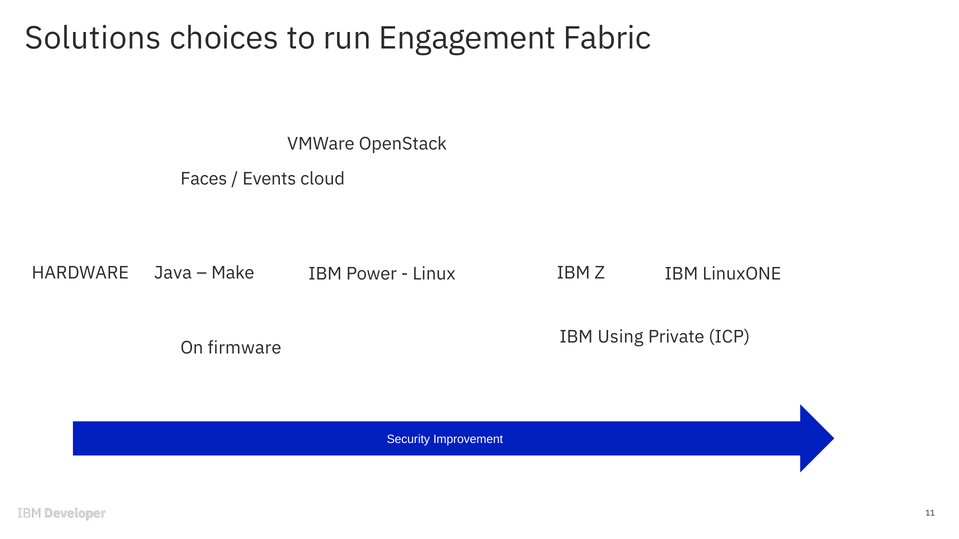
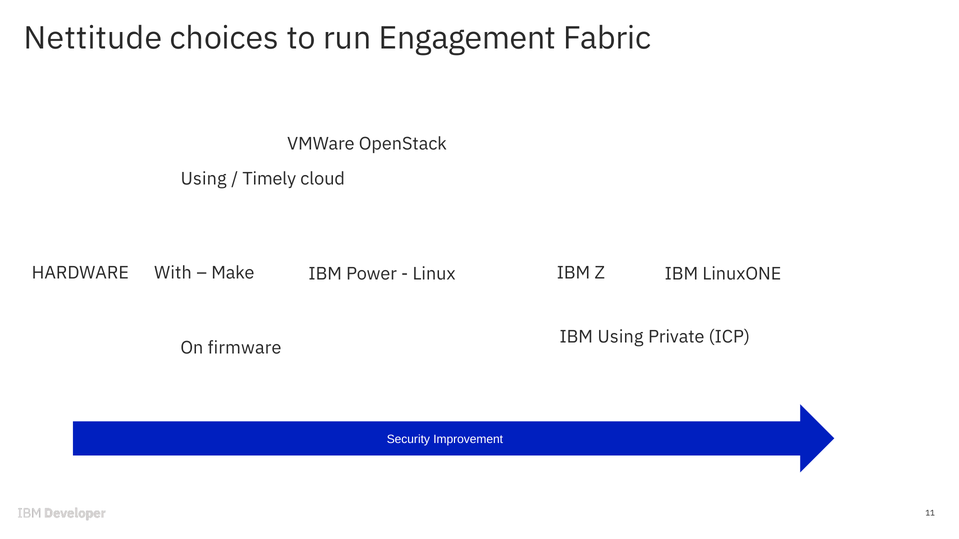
Solutions: Solutions -> Nettitude (93, 38)
Faces: Faces -> Using (204, 179)
Events: Events -> Timely (269, 179)
Java: Java -> With (173, 273)
